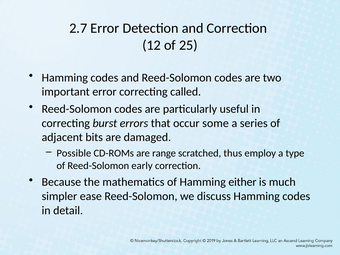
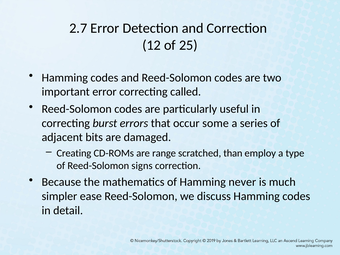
Possible: Possible -> Creating (74, 153)
thus: thus -> than (233, 153)
early: early -> signs (142, 166)
either: either -> never (242, 182)
